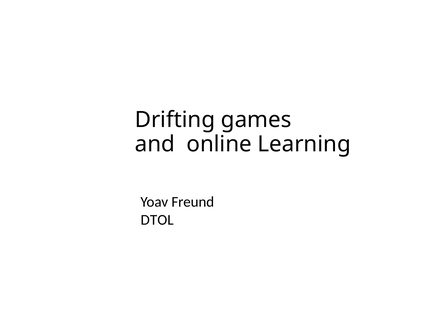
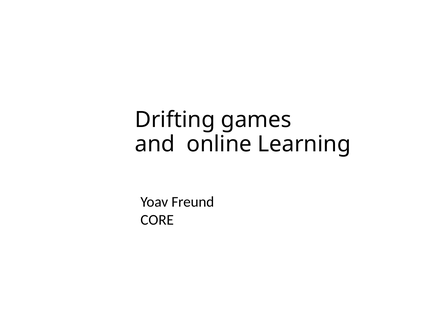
DTOL: DTOL -> CORE (157, 220)
